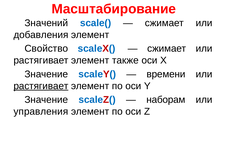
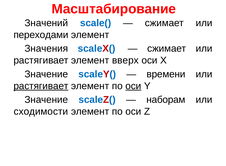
добавления: добавления -> переходами (41, 35)
Свойство: Свойство -> Значения (46, 48)
также: также -> вверх (125, 60)
оси underline: none -> present (133, 86)
управления: управления -> сходимости (41, 111)
